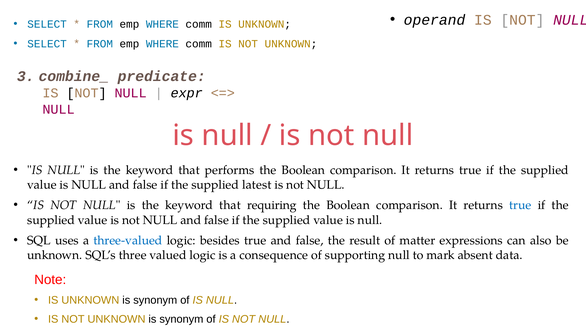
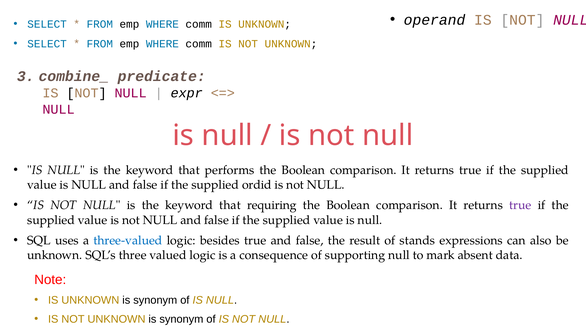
latest: latest -> ordid (257, 185)
true colour: blue -> purple (520, 205)
matter: matter -> stands (417, 240)
